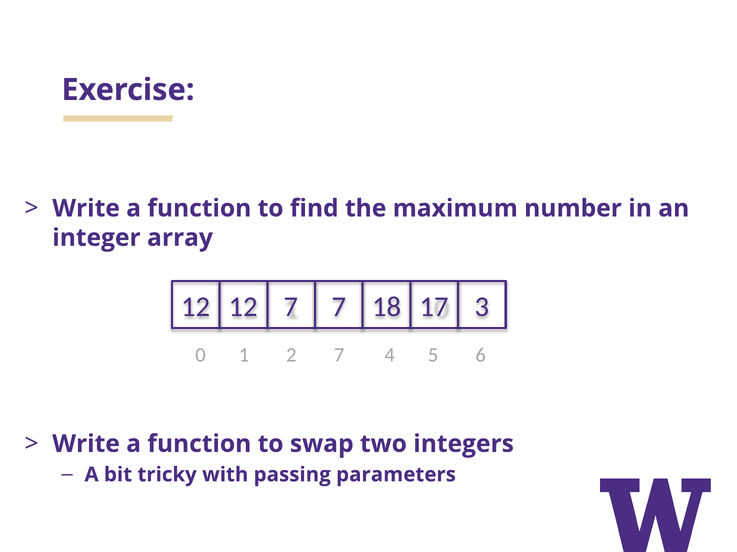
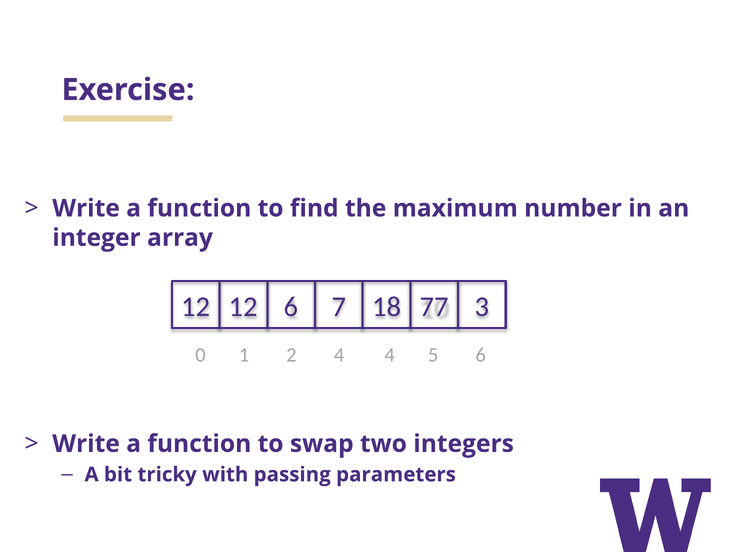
12 7: 7 -> 6 (291, 307)
17: 17 -> 77 (434, 307)
2 7: 7 -> 4 (339, 355)
